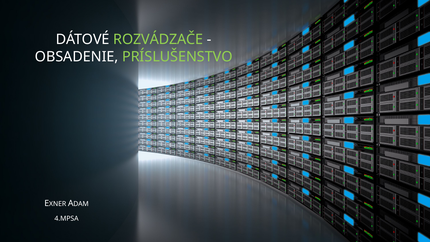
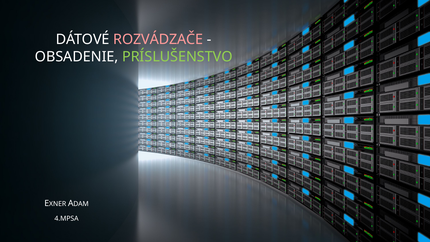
ROZVÁDZAČE colour: light green -> pink (158, 39)
